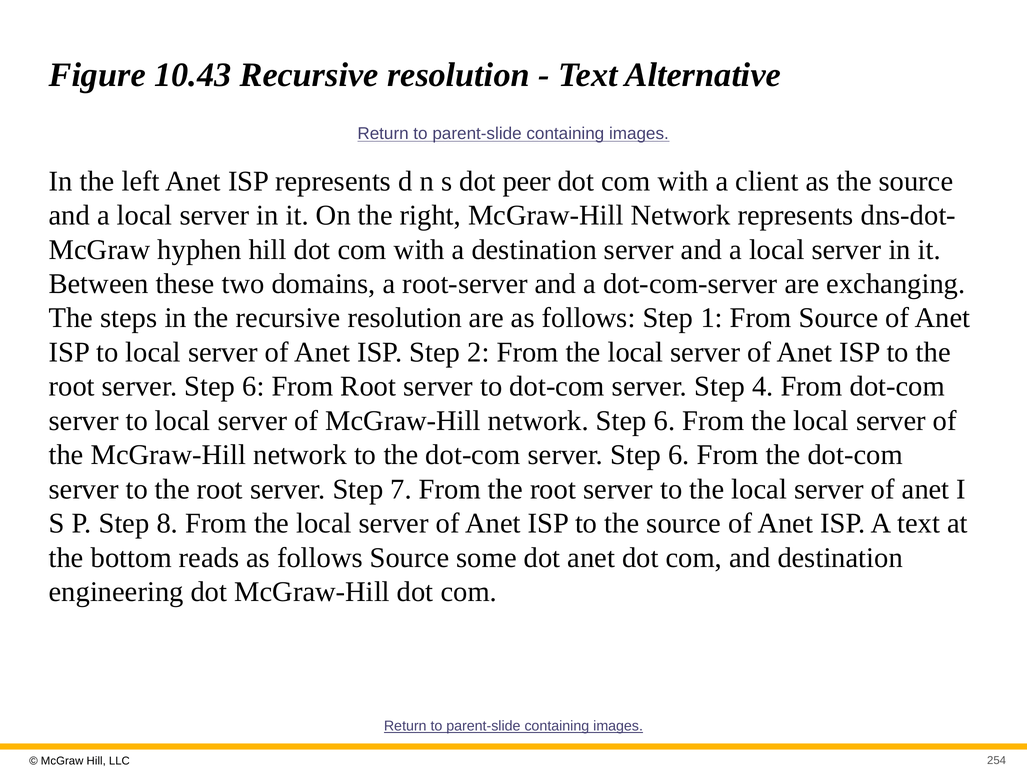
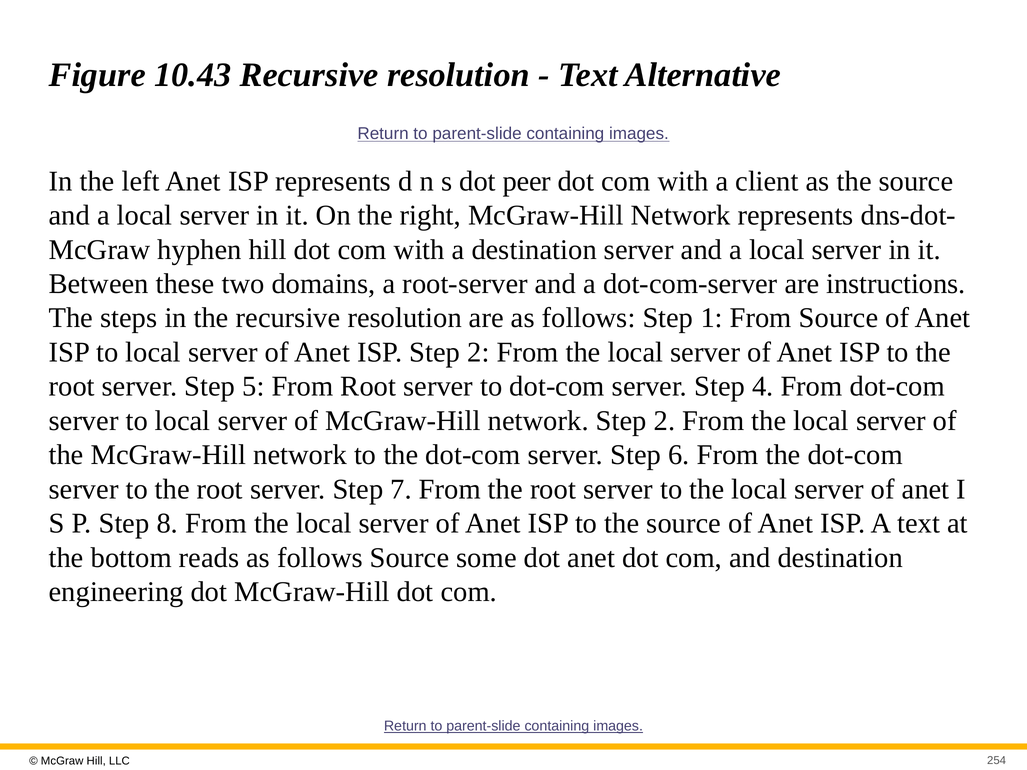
exchanging: exchanging -> instructions (896, 284)
root server Step 6: 6 -> 5 (253, 387)
network Step 6: 6 -> 2 (664, 421)
